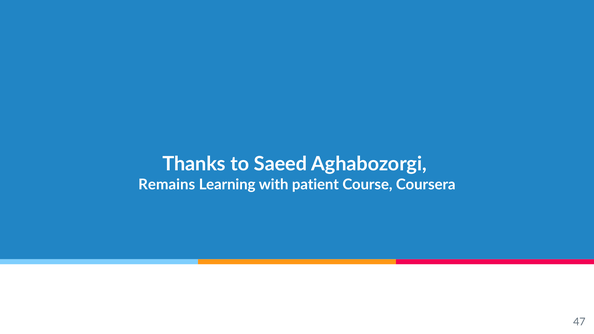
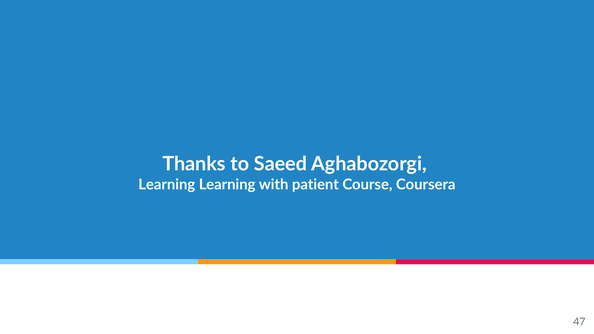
Remains: Remains -> Learning (167, 185)
